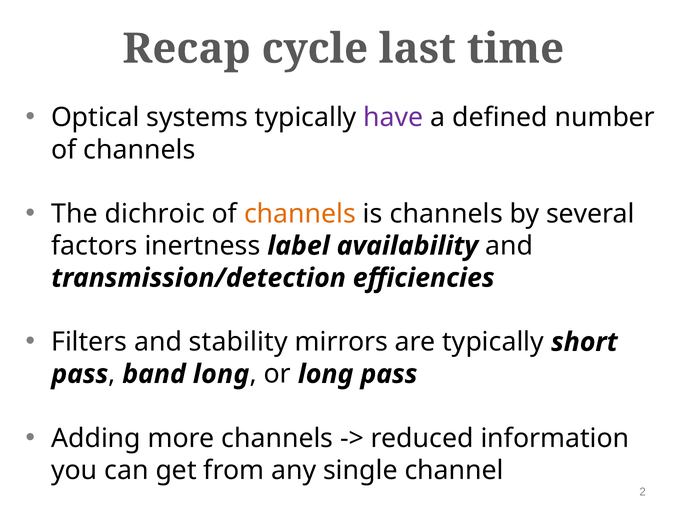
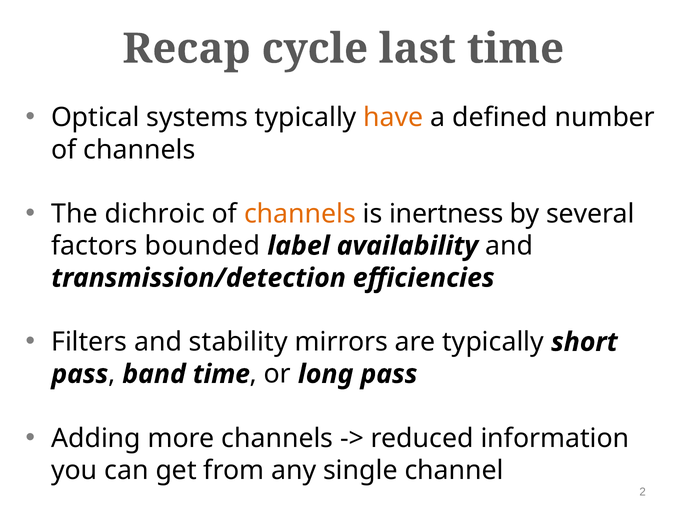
have colour: purple -> orange (394, 118)
is channels: channels -> inertness (446, 214)
inertness: inertness -> bounded (202, 246)
band long: long -> time (221, 374)
